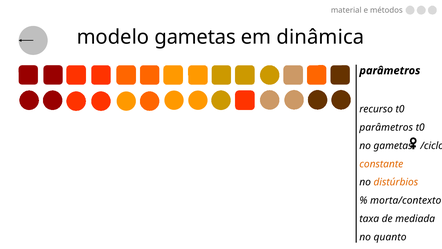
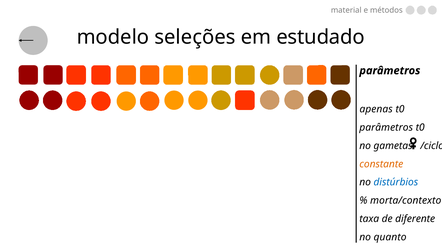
modelo gametas: gametas -> seleções (195, 37)
dinâmica: dinâmica -> estudado (321, 37)
recurso: recurso -> apenas (376, 109)
distúrbios colour: orange -> blue (396, 182)
mediada: mediada -> diferente (415, 218)
